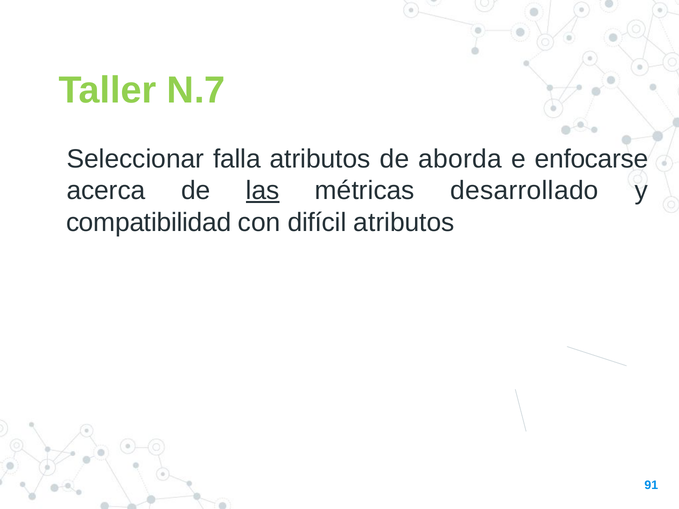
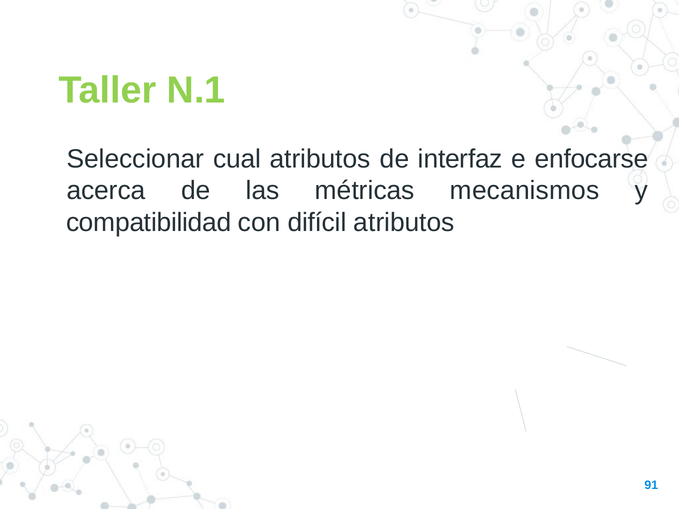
N.7: N.7 -> N.1 (196, 90)
falla: falla -> cual (237, 159)
aborda: aborda -> interfaz (460, 159)
las underline: present -> none (263, 191)
desarrollado: desarrollado -> mecanismos (525, 191)
